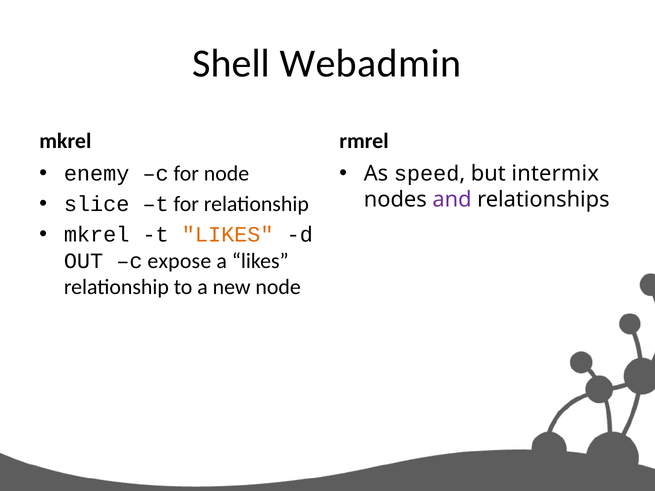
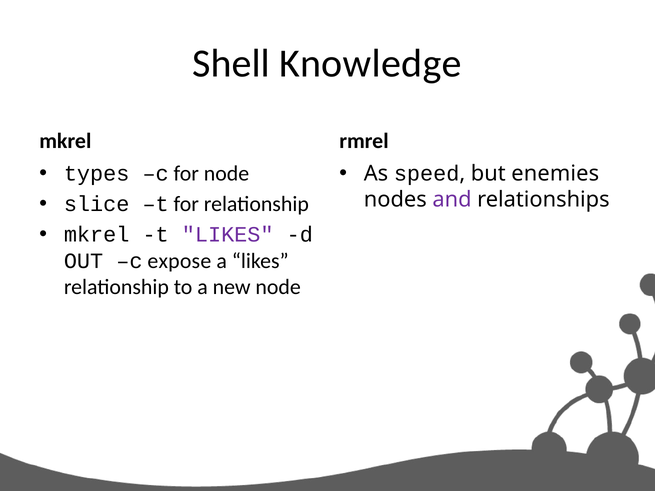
Webadmin: Webadmin -> Knowledge (370, 63)
enemy: enemy -> types (97, 174)
intermix: intermix -> enemies (555, 174)
LIKES colour: orange -> purple (228, 235)
